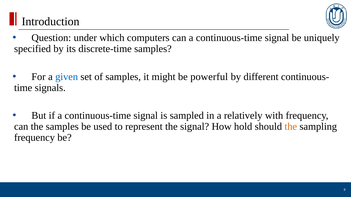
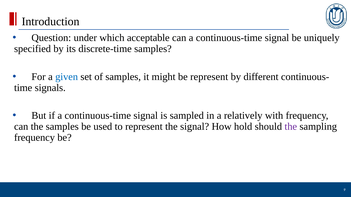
computers: computers -> acceptable (148, 38)
be powerful: powerful -> represent (209, 77)
the colour: orange -> purple (291, 127)
